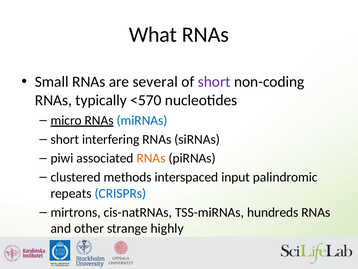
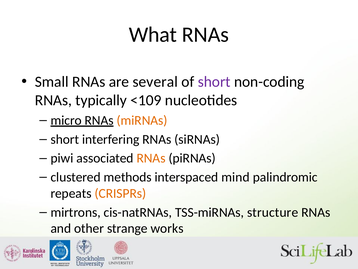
<570: <570 -> <109 (146, 100)
miRNAs colour: blue -> orange (142, 120)
input: input -> mind (236, 177)
CRISPRs colour: blue -> orange (120, 193)
hundreds: hundreds -> structure (273, 212)
highly: highly -> works (167, 228)
